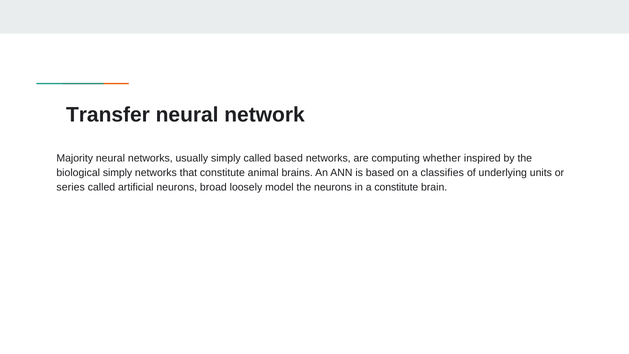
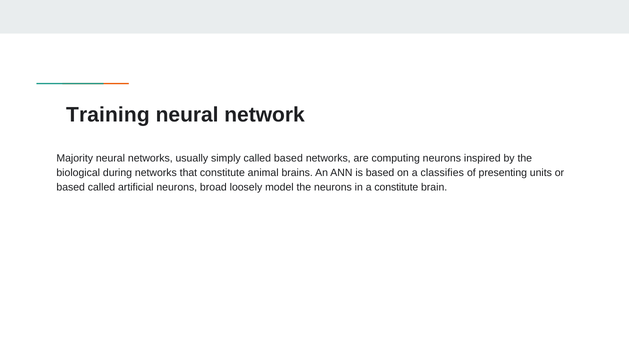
Transfer: Transfer -> Training (108, 115)
computing whether: whether -> neurons (442, 158)
biological simply: simply -> during (117, 173)
underlying: underlying -> presenting (503, 173)
series: series -> based (71, 187)
